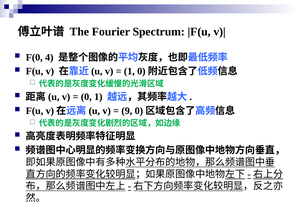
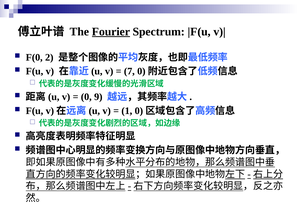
Fourier underline: none -> present (111, 32)
4: 4 -> 2 (49, 57)
1: 1 -> 7 (129, 71)
0 1: 1 -> 9 (98, 97)
9: 9 -> 1 (127, 111)
